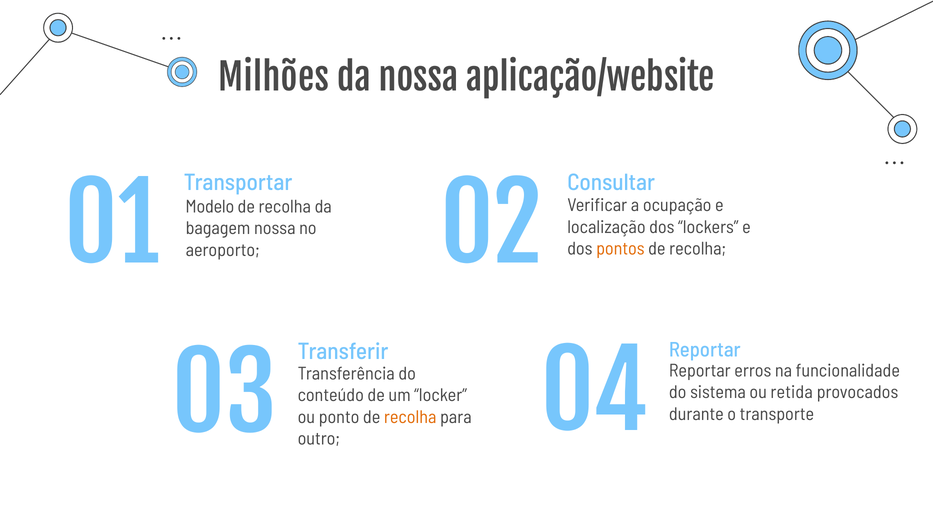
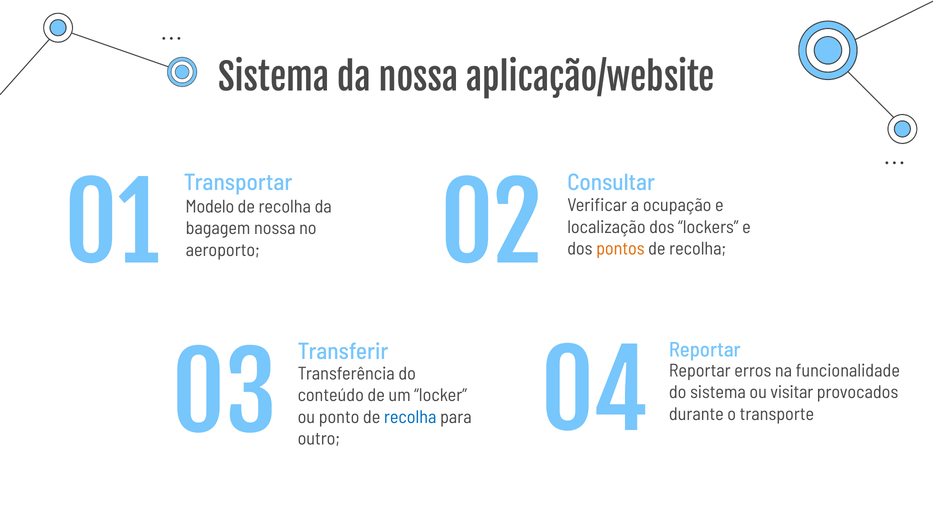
Milhões: Milhões -> Sistema (274, 79)
retida: retida -> visitar (792, 392)
recolha colour: orange -> blue (410, 417)
